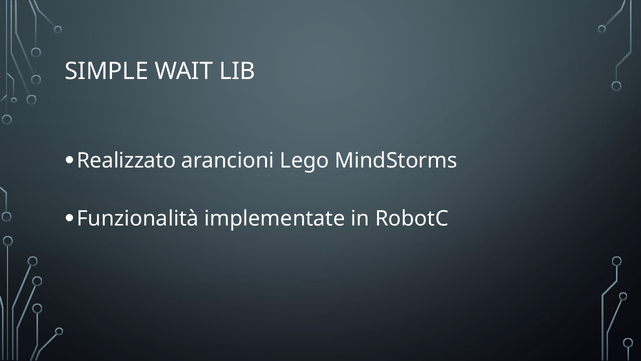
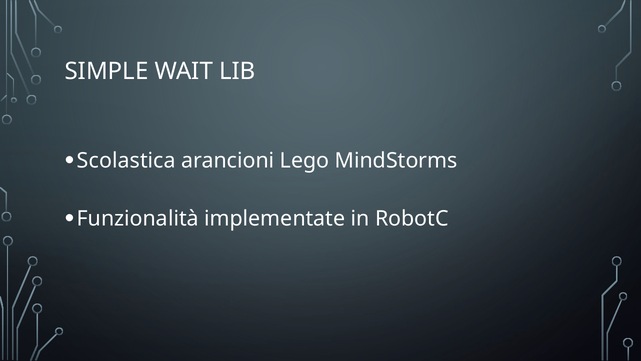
Realizzato: Realizzato -> Scolastica (126, 161)
